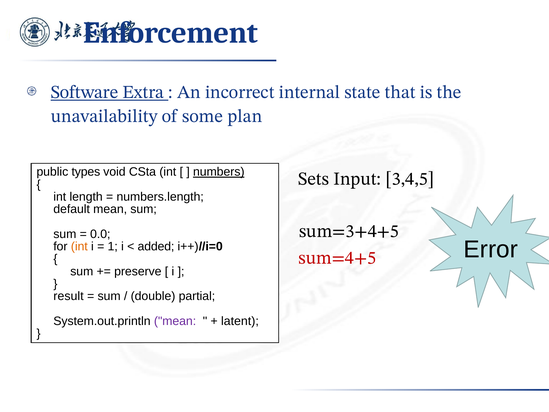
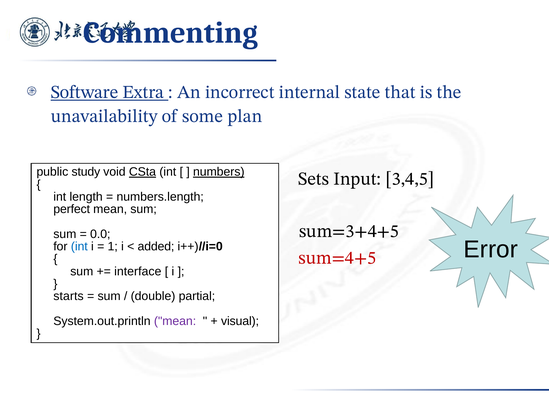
Enforcement: Enforcement -> Commenting (171, 33)
types: types -> study (86, 172)
CSta underline: none -> present (142, 172)
default: default -> perfect (72, 209)
int colour: orange -> blue (79, 246)
preserve: preserve -> interface (138, 271)
result: result -> starts (69, 296)
latent: latent -> visual (240, 321)
